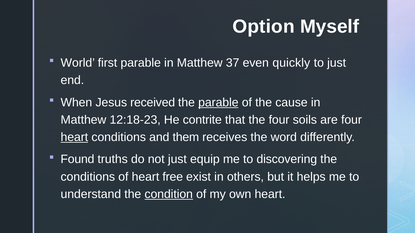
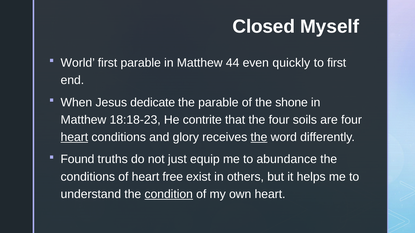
Option: Option -> Closed (264, 27)
37: 37 -> 44 (233, 63)
to just: just -> first (337, 63)
received: received -> dedicate (153, 103)
parable underline: present -> none (218, 103)
cause: cause -> shone (292, 103)
12:18-23: 12:18-23 -> 18:18-23 (135, 120)
them: them -> glory (186, 137)
the underline: none -> present (259, 137)
discovering: discovering -> abundance (287, 160)
